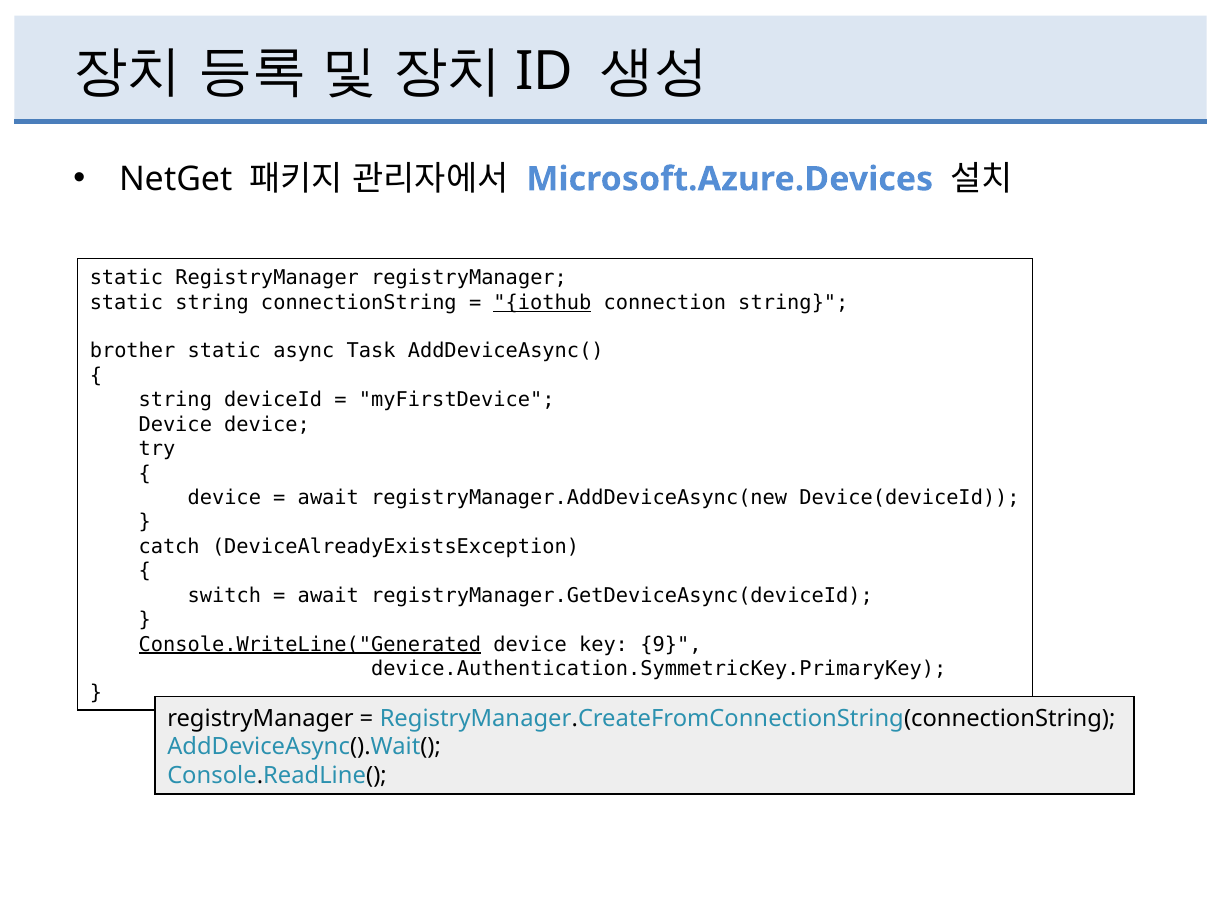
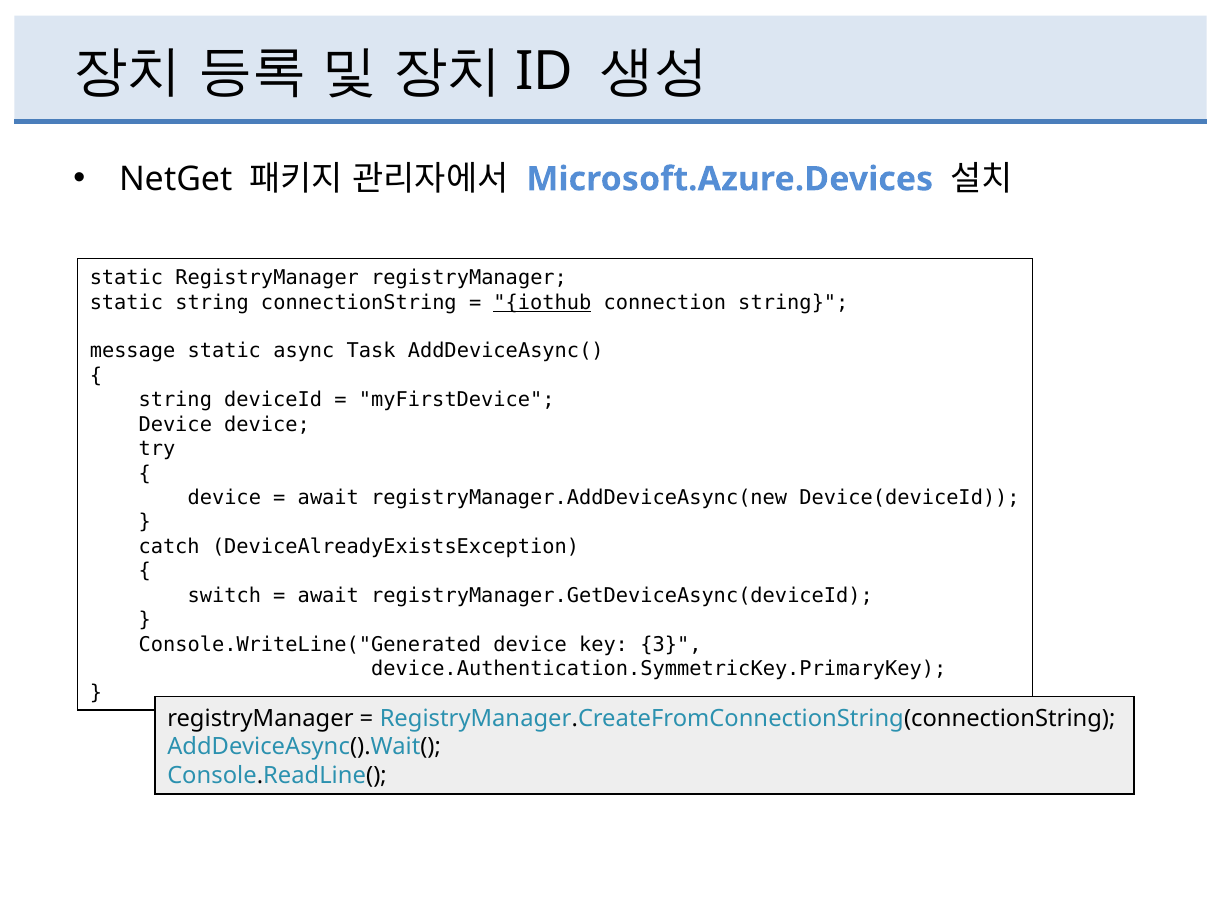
brother: brother -> message (133, 351)
Console.WriteLine("Generated underline: present -> none (310, 644)
9: 9 -> 3 (671, 644)
